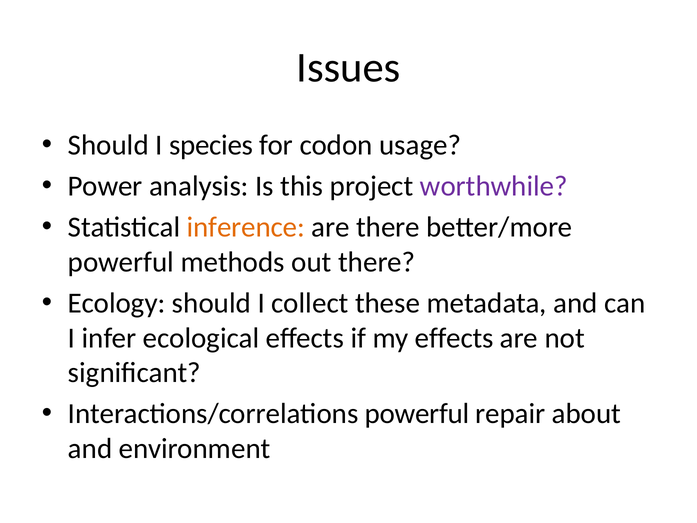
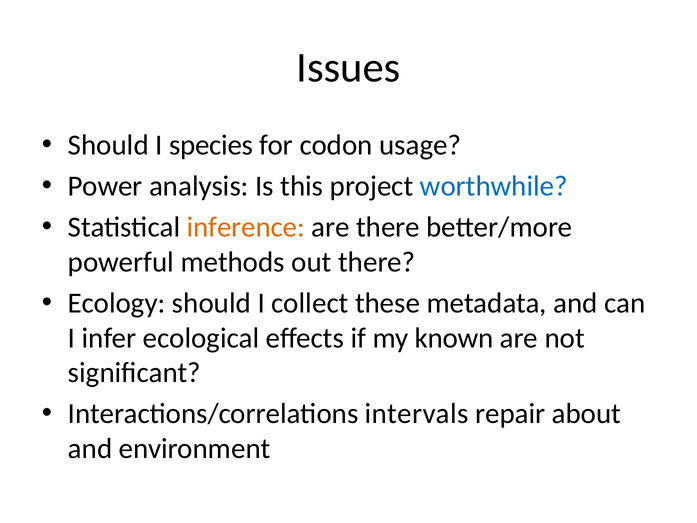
worthwhile colour: purple -> blue (494, 186)
my effects: effects -> known (454, 338)
Interactions/correlations powerful: powerful -> intervals (417, 414)
